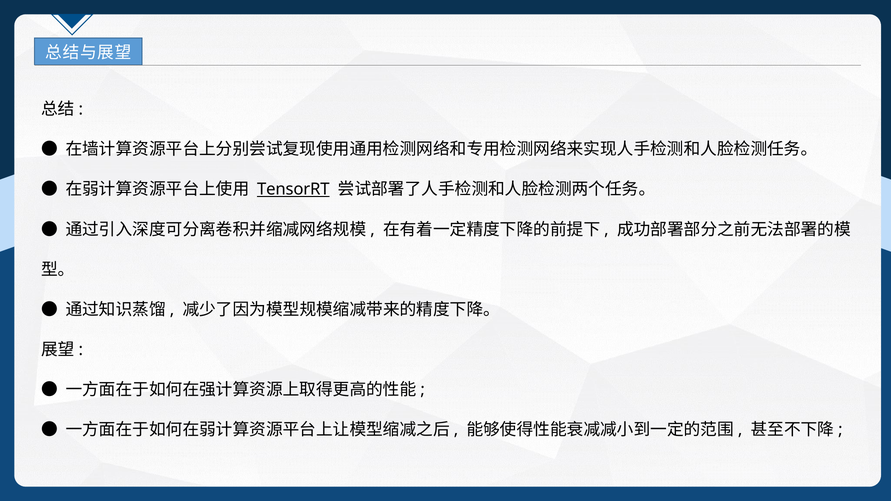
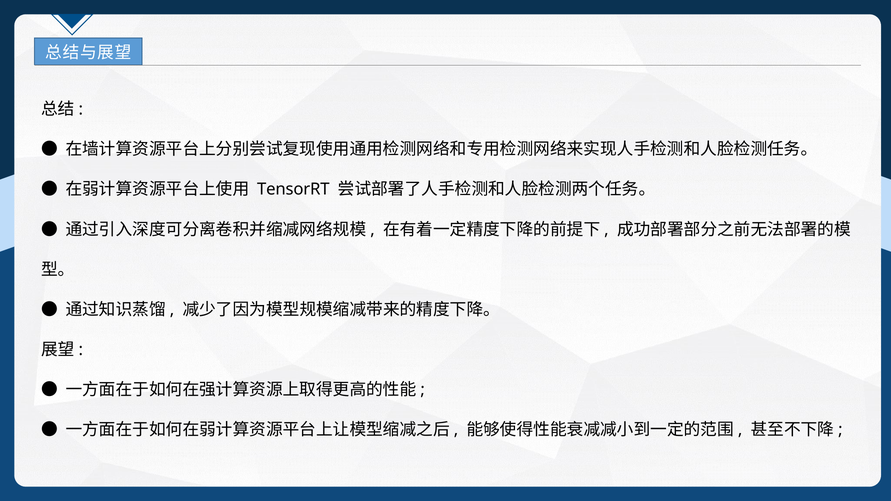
TensorRT underline: present -> none (293, 189)
